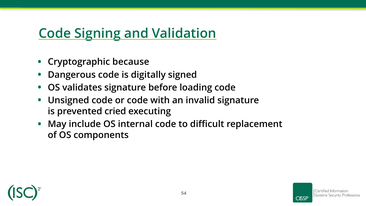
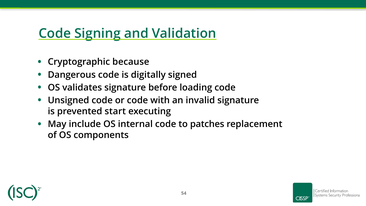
cried: cried -> start (115, 111)
difficult: difficult -> patches (207, 124)
